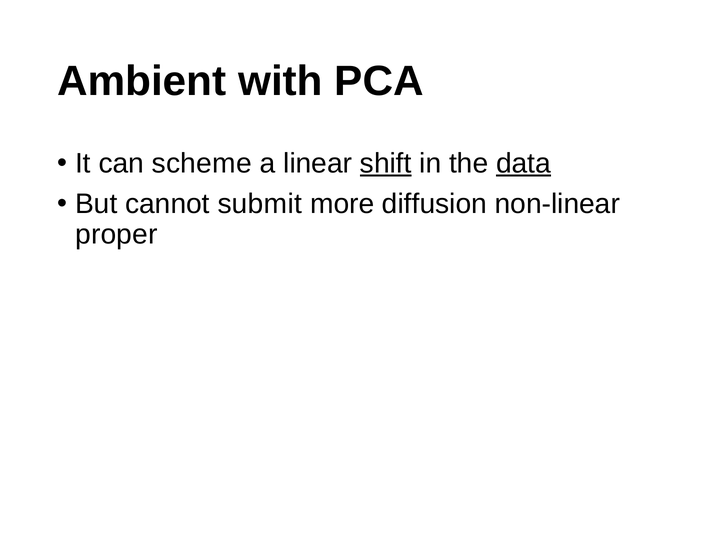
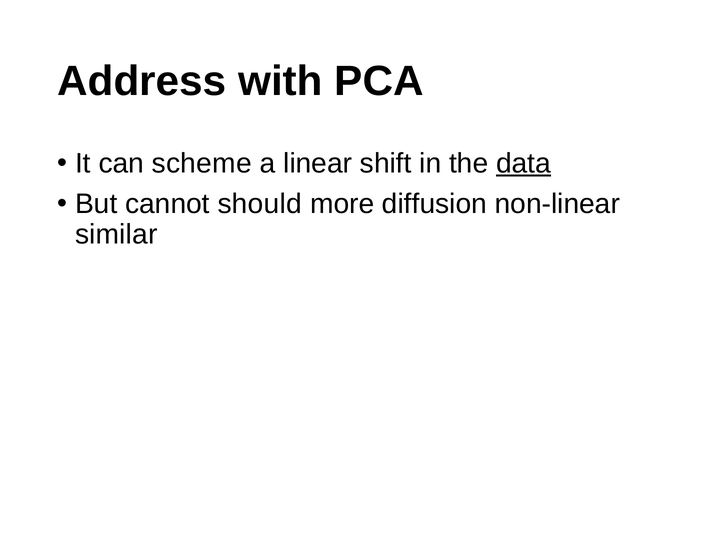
Ambient: Ambient -> Address (142, 81)
shift underline: present -> none (386, 164)
submit: submit -> should (260, 204)
proper: proper -> similar (116, 235)
